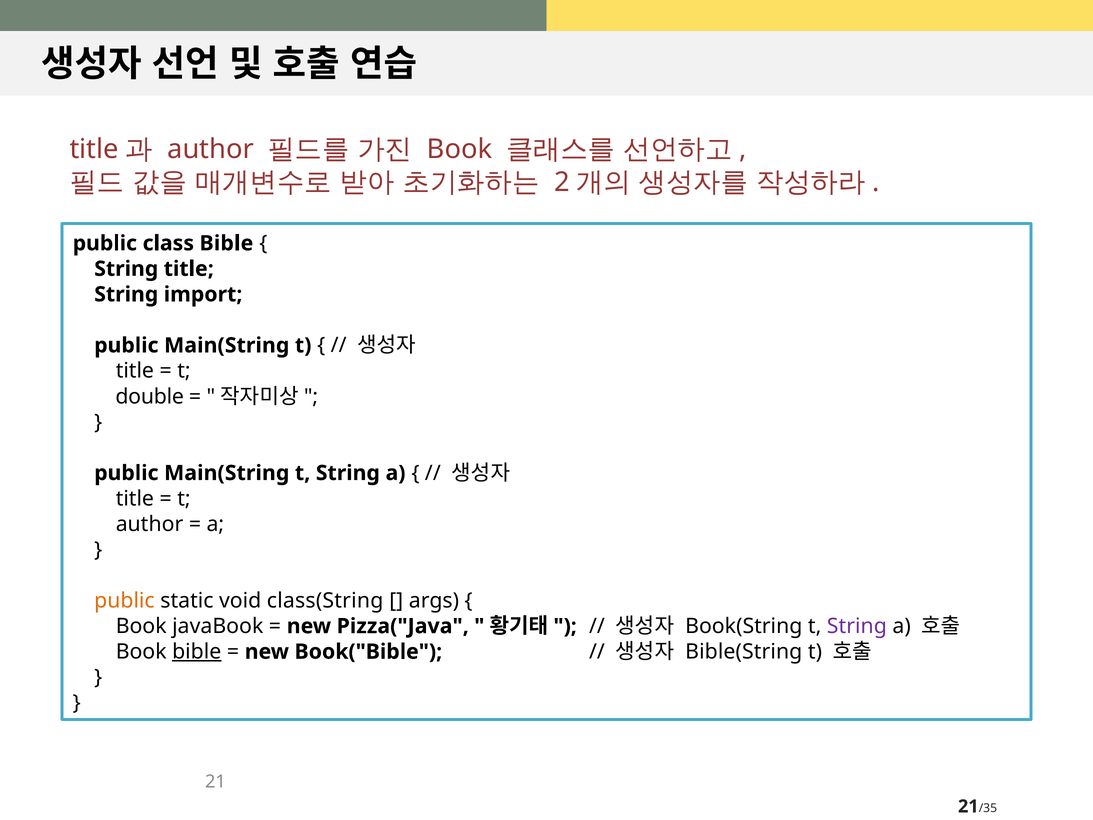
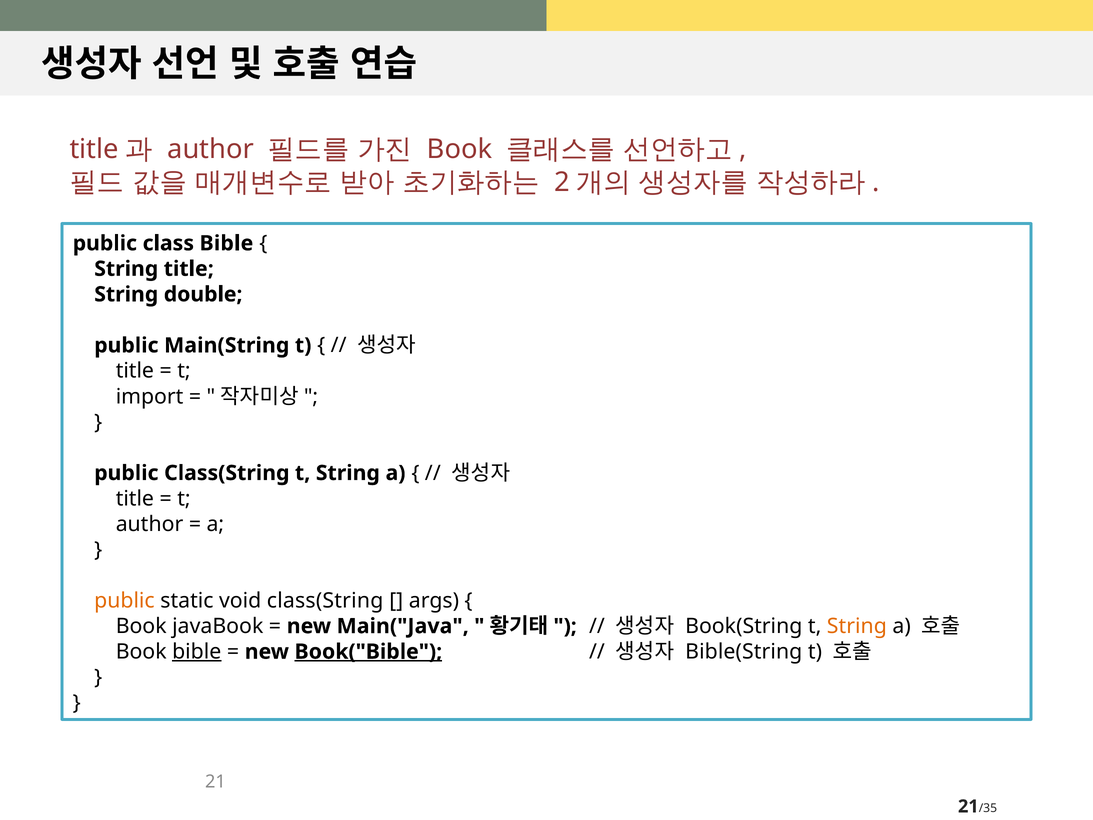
import: import -> double (203, 294)
double: double -> import (150, 396)
Main(String: Main(String -> Class(String (227, 473)
Pizza("Java: Pizza("Java -> Main("Java (403, 626)
String colour: purple -> orange (857, 626)
Book("Bible underline: none -> present (368, 652)
